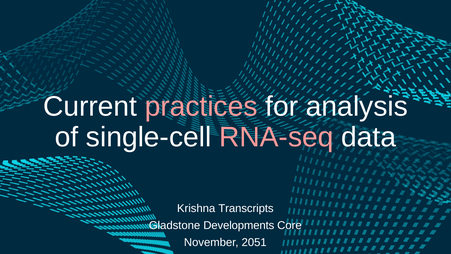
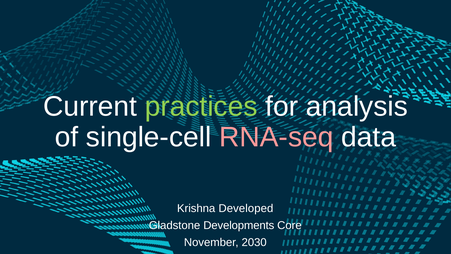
practices colour: pink -> light green (201, 106)
Transcripts: Transcripts -> Developed (246, 208)
2051: 2051 -> 2030 (254, 242)
